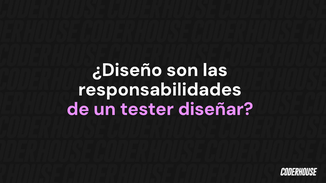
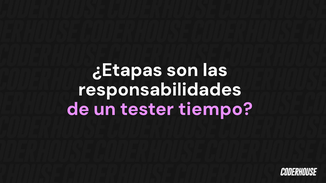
¿Diseño: ¿Diseño -> ¿Etapas (127, 70)
diseñar: diseñar -> tiempo (215, 109)
